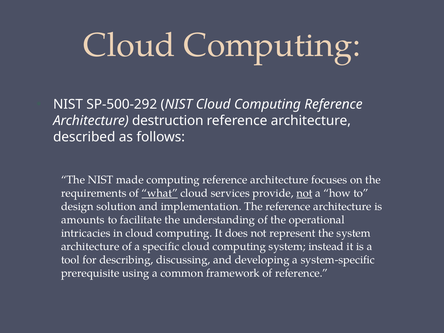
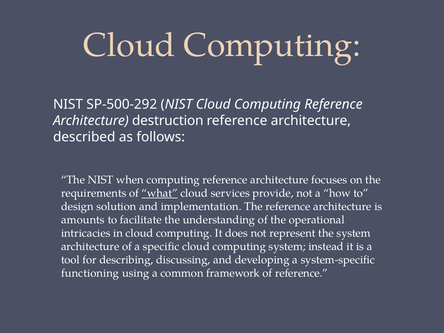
made: made -> when (130, 180)
not underline: present -> none (305, 193)
prerequisite: prerequisite -> functioning (90, 273)
